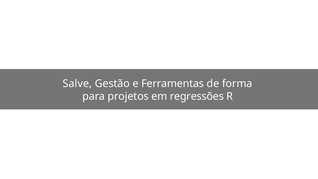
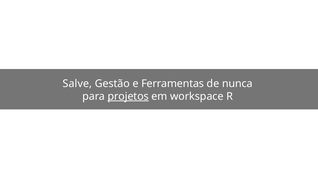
forma: forma -> nunca (237, 84)
projetos underline: none -> present (128, 96)
regressões: regressões -> workspace (197, 96)
